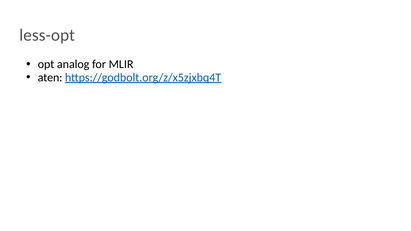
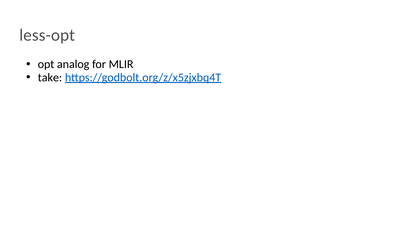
aten: aten -> take (50, 77)
